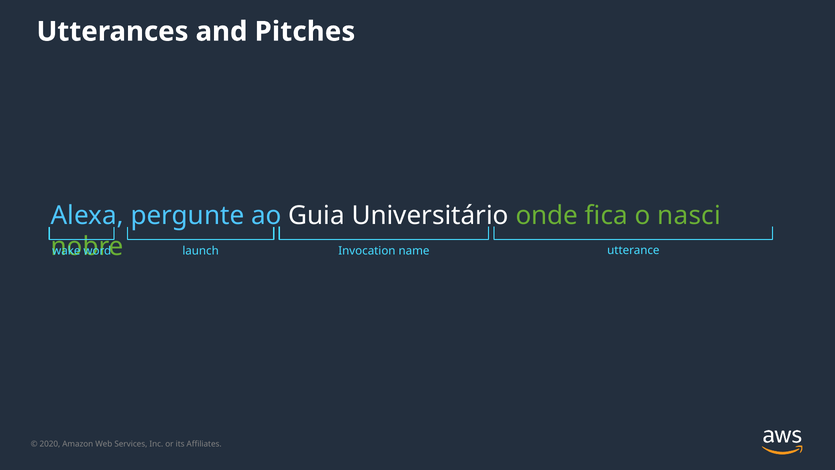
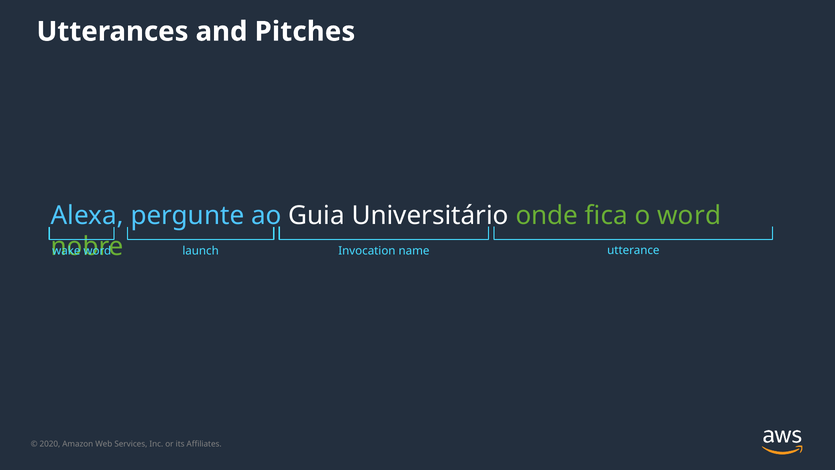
o nasci: nasci -> word (689, 215)
